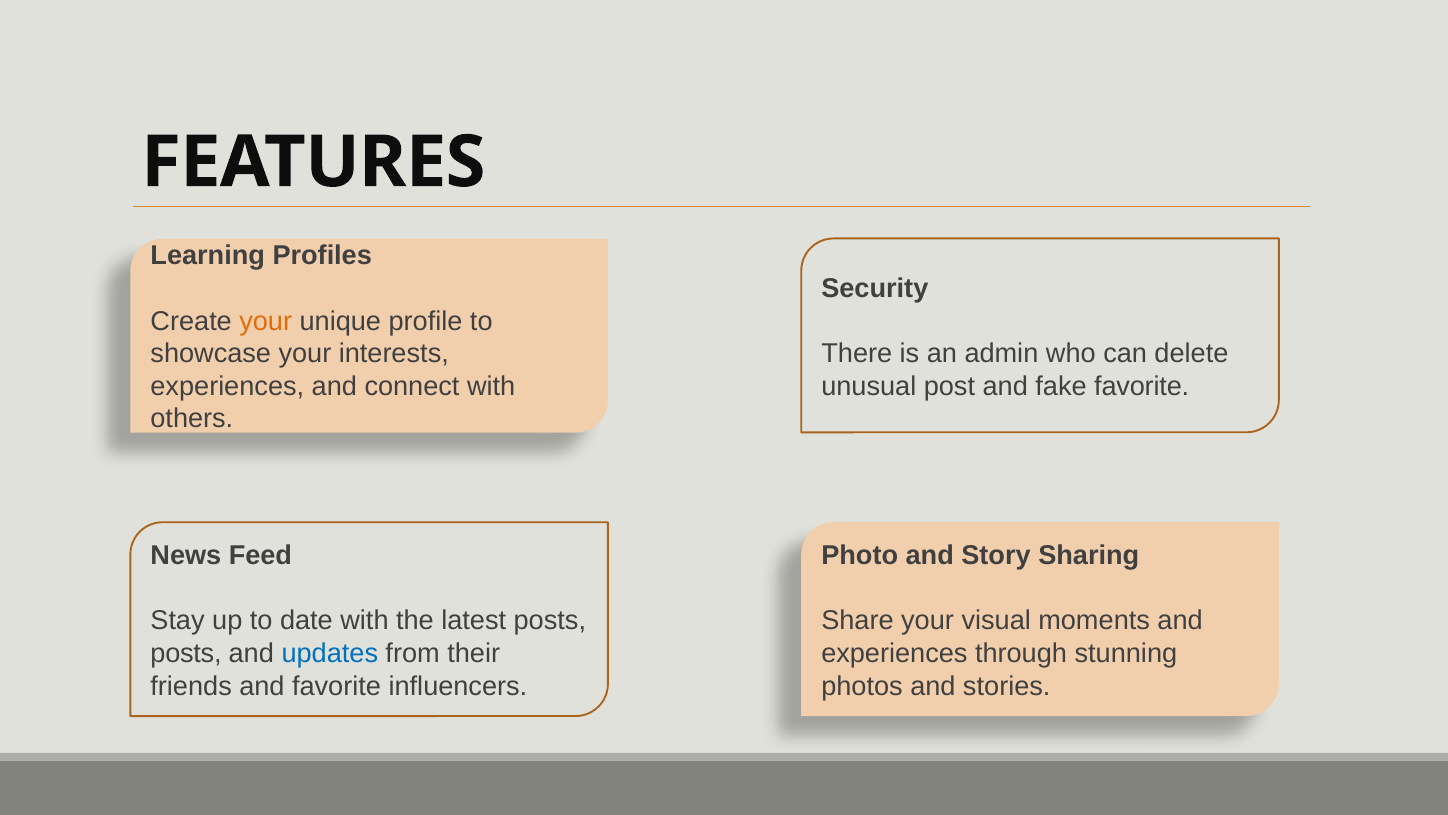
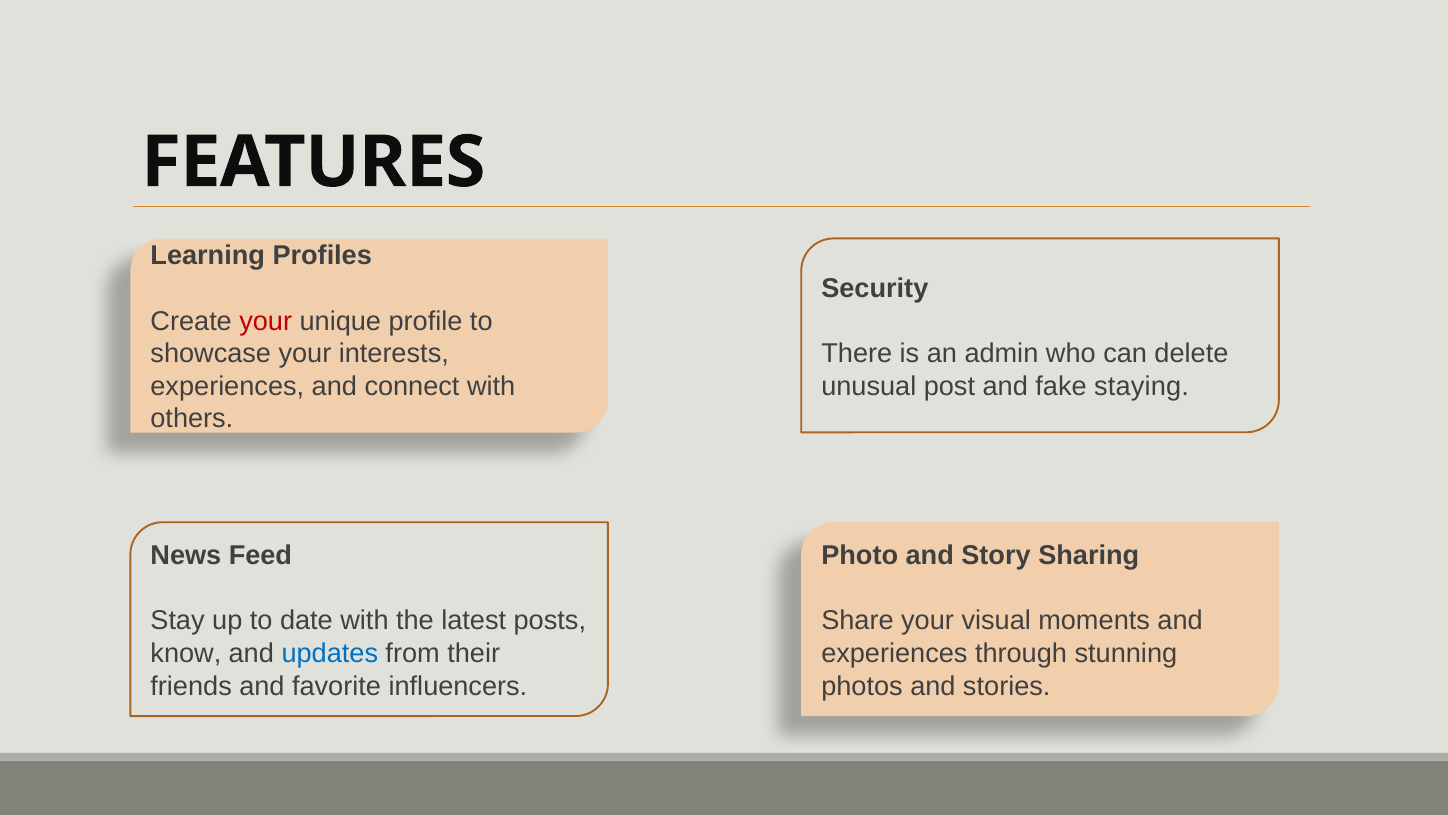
your colour: orange -> red (266, 321)
fake favorite: favorite -> staying (1142, 386)
posts: posts -> know (186, 653)
